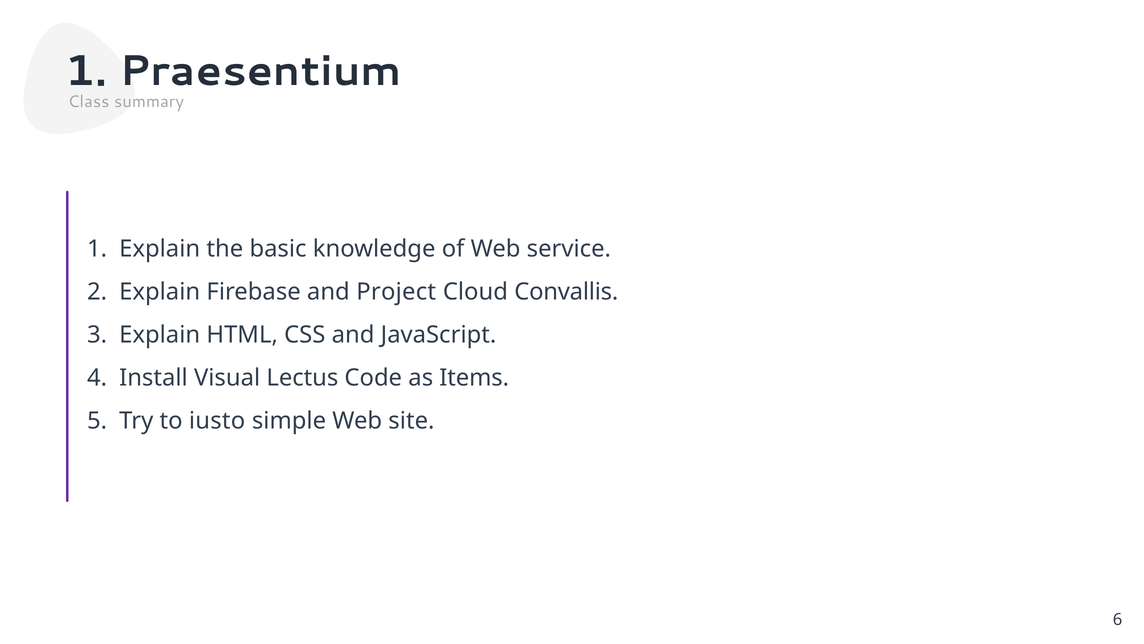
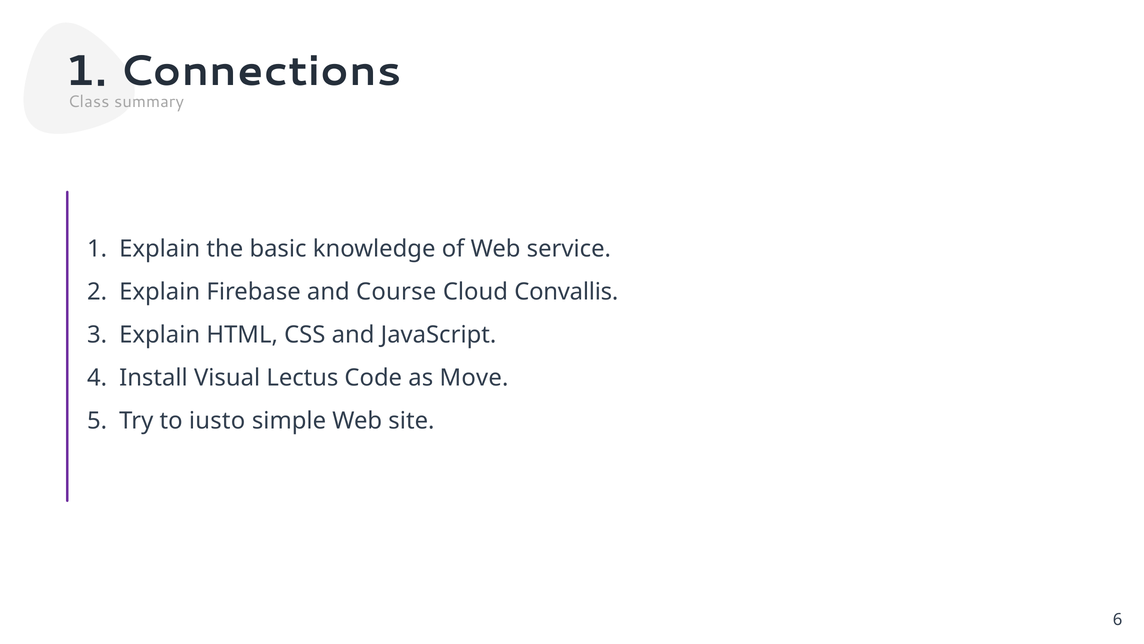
Praesentium: Praesentium -> Connections (260, 71)
Project: Project -> Course (396, 292)
Items: Items -> Move (474, 377)
